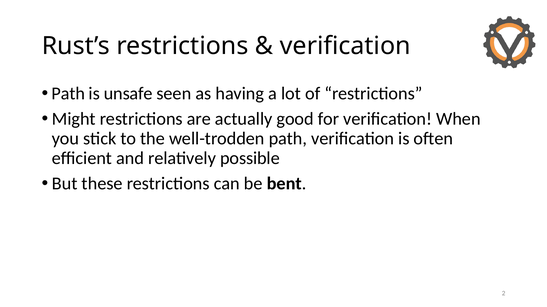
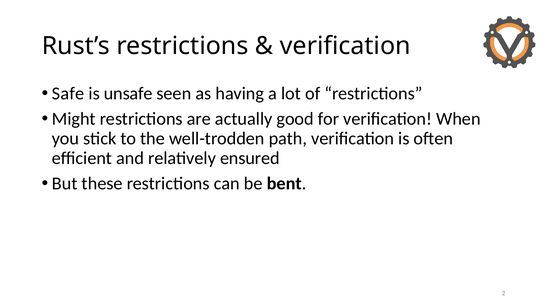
Path: Path -> Safe (68, 94)
possible: possible -> ensured (250, 159)
